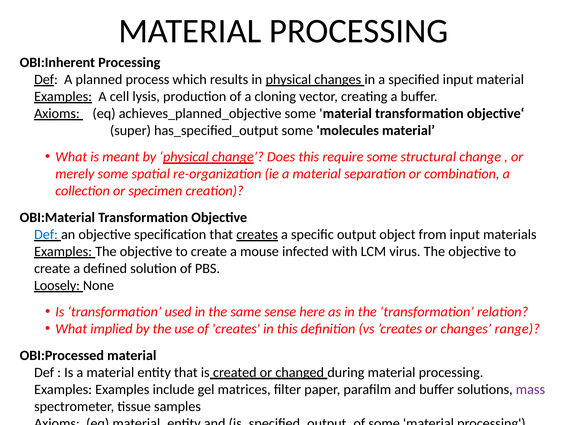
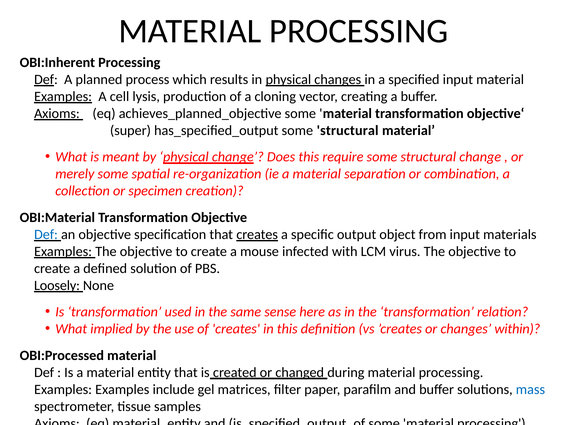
has_specified_output some molecules: molecules -> structural (348, 131)
range: range -> within (517, 329)
mass colour: purple -> blue (530, 390)
